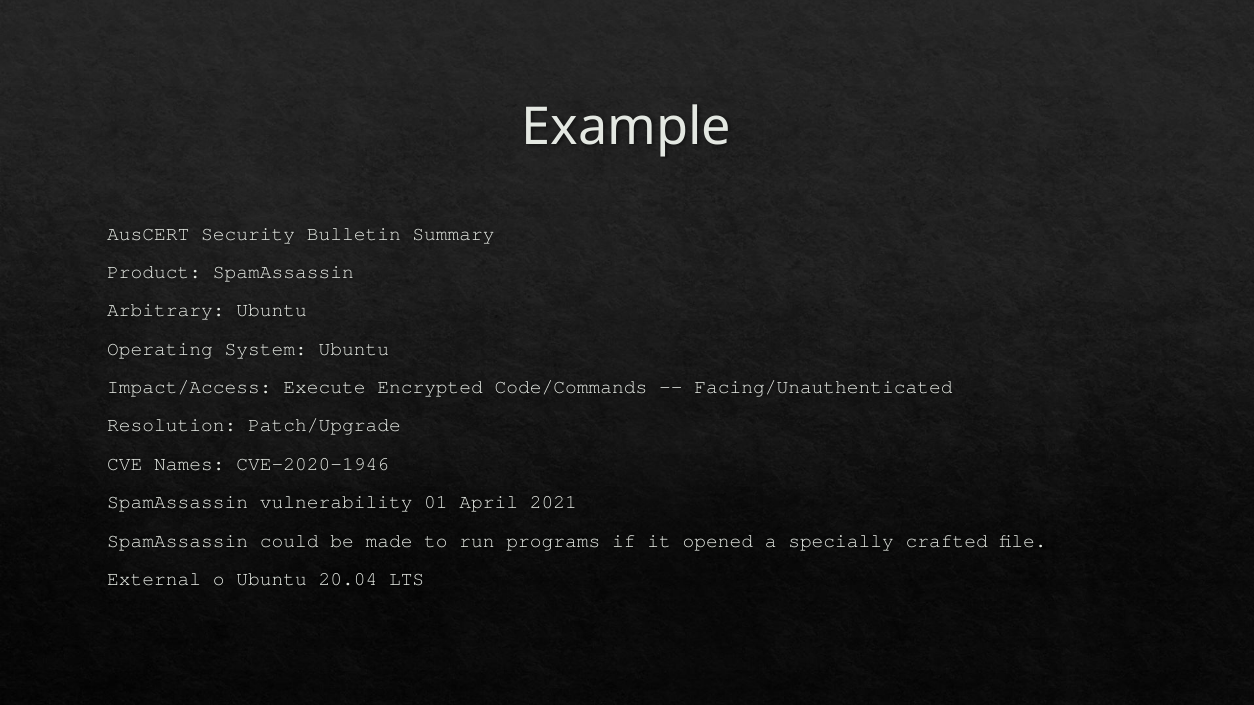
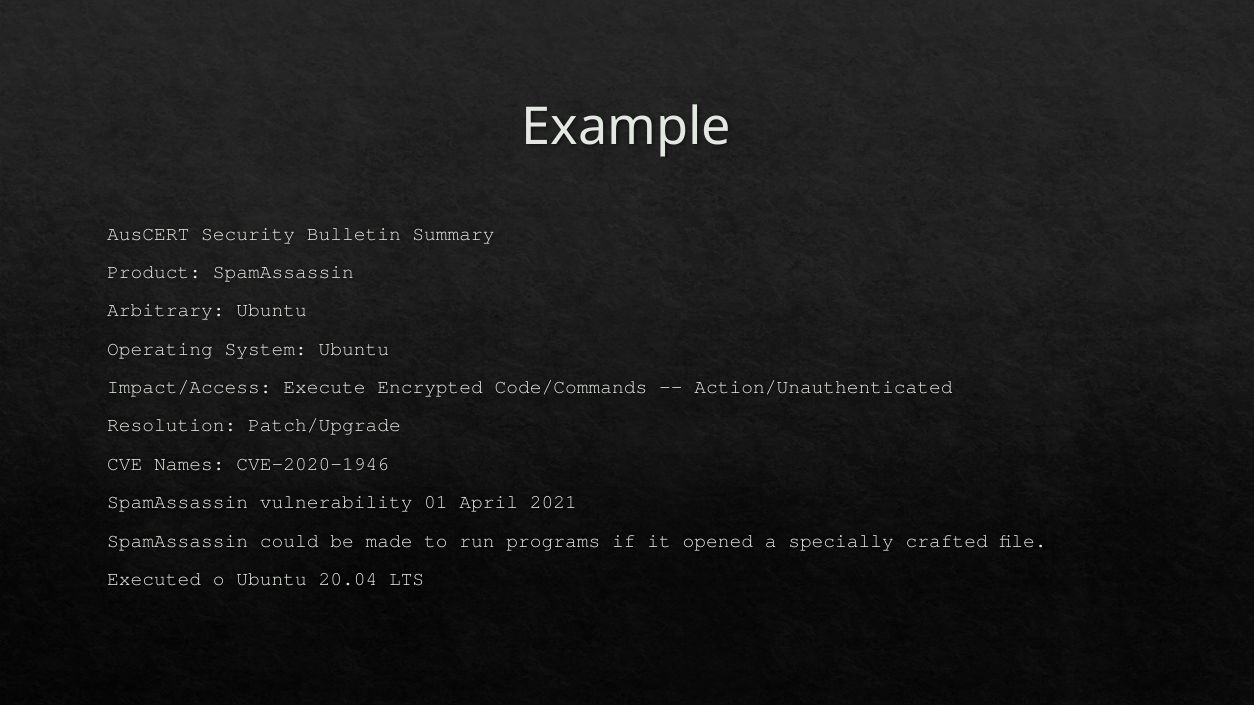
Facing/Unauthenticated: Facing/Unauthenticated -> Action/Unauthenticated (823, 387)
External: External -> Executed (154, 579)
